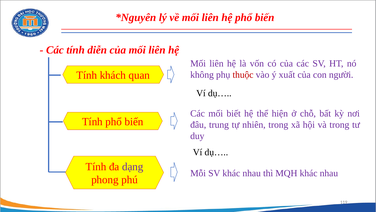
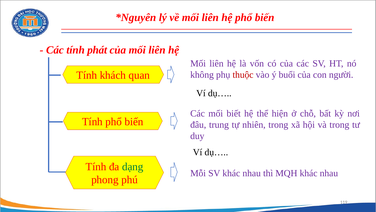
diễn: diễn -> phát (97, 50)
xuất: xuất -> buổi (287, 75)
dạng colour: purple -> green (133, 166)
